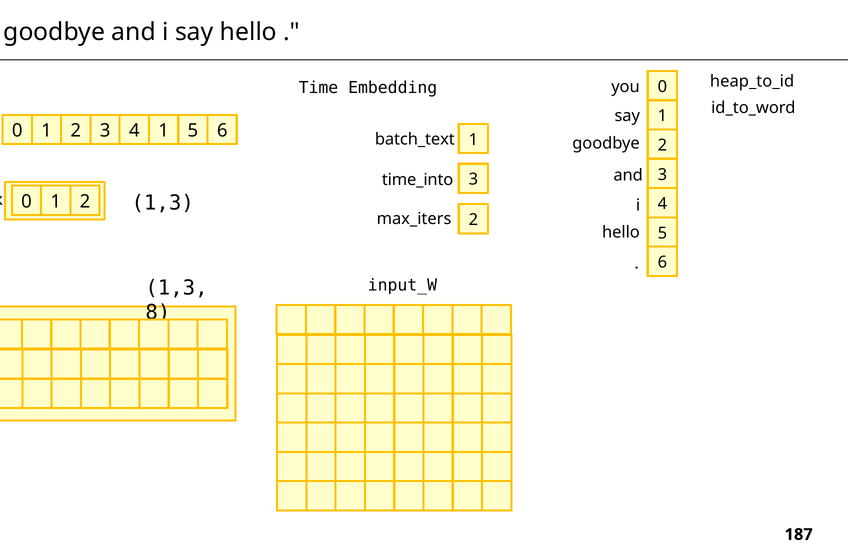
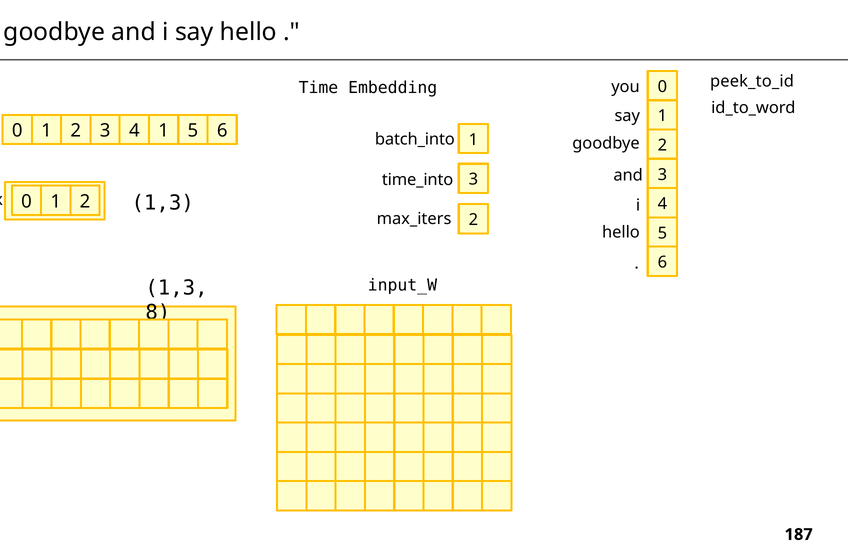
heap_to_id: heap_to_id -> peek_to_id (752, 82)
batch_text: batch_text -> batch_into (415, 139)
